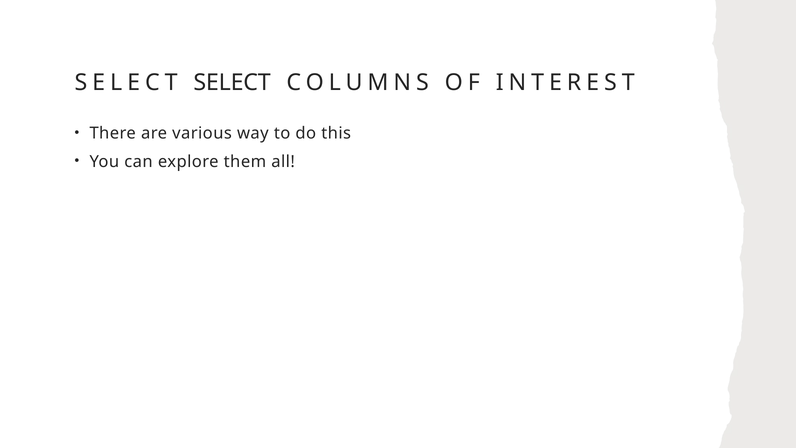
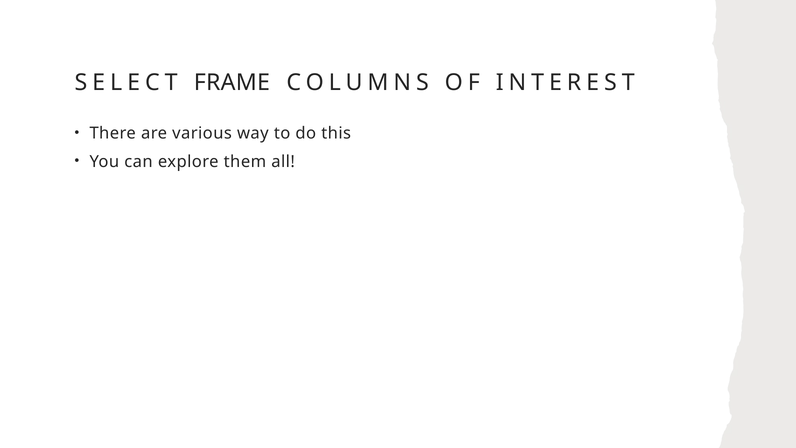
SELECT SELECT: SELECT -> FRAME (232, 82)
